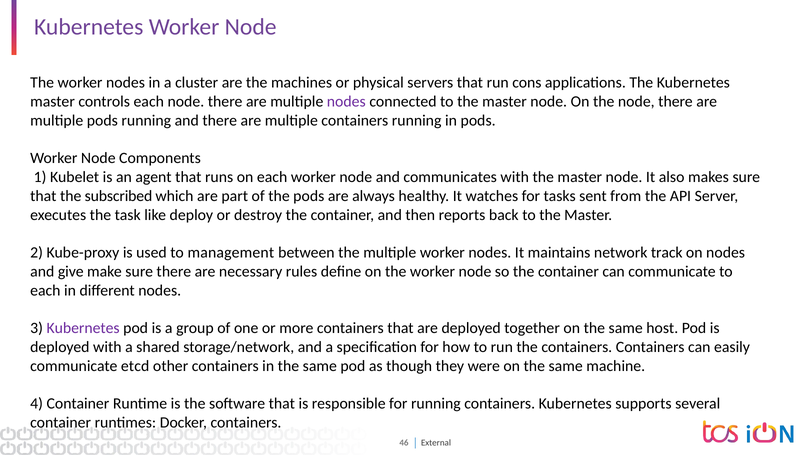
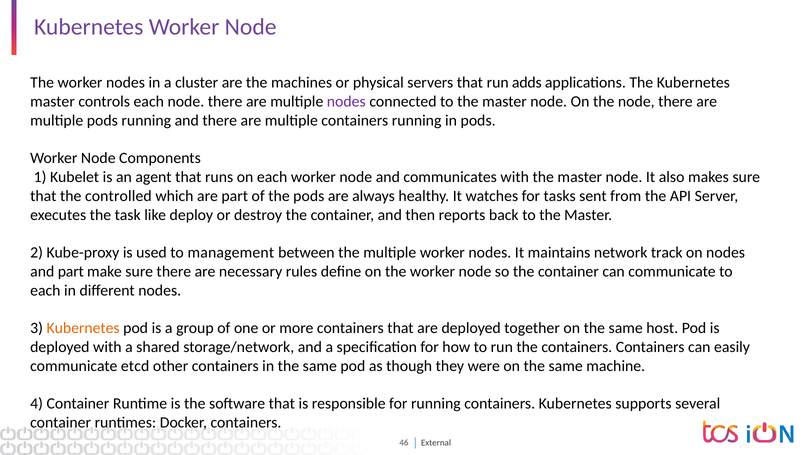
cons: cons -> adds (527, 83)
subscribed: subscribed -> controlled (118, 196)
and give: give -> part (71, 272)
Kubernetes colour: purple -> orange (83, 329)
